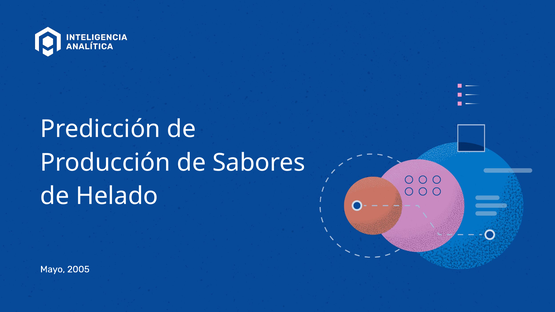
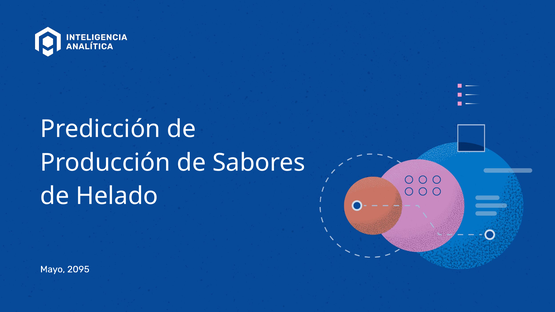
2005: 2005 -> 2095 (78, 269)
